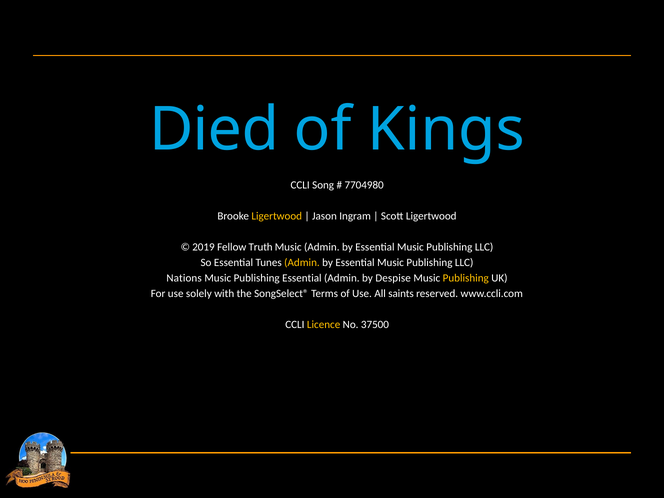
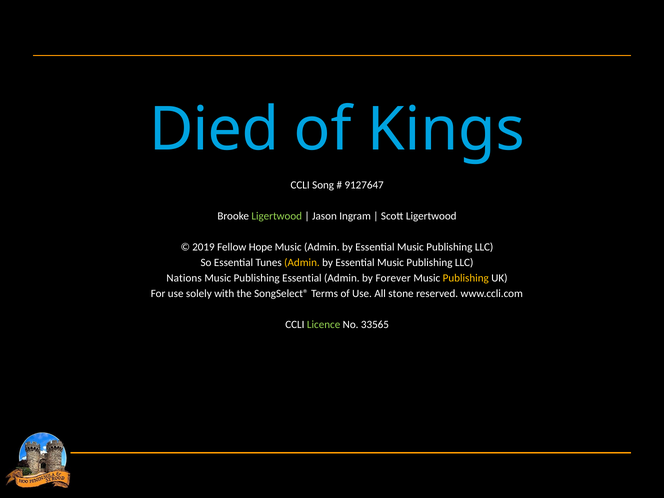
7704980: 7704980 -> 9127647 (364, 185)
Ligertwood colour: yellow -> light green (277, 216)
Truth: Truth -> Hope (261, 247)
Despise: Despise -> Forever (393, 278)
saints: saints -> stone (401, 293)
Licence colour: yellow -> light green (324, 324)
37500: 37500 -> 33565 (375, 324)
